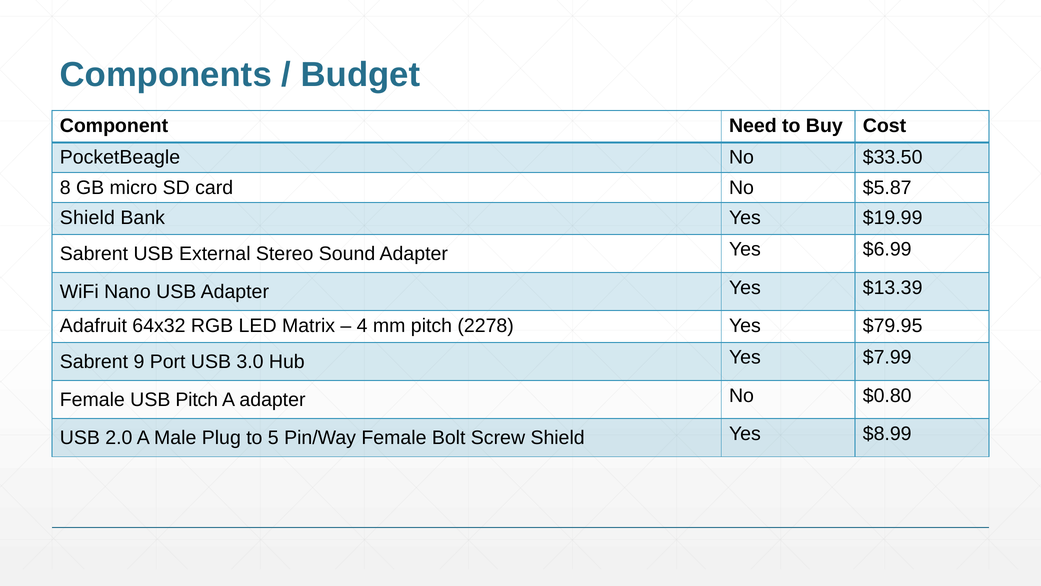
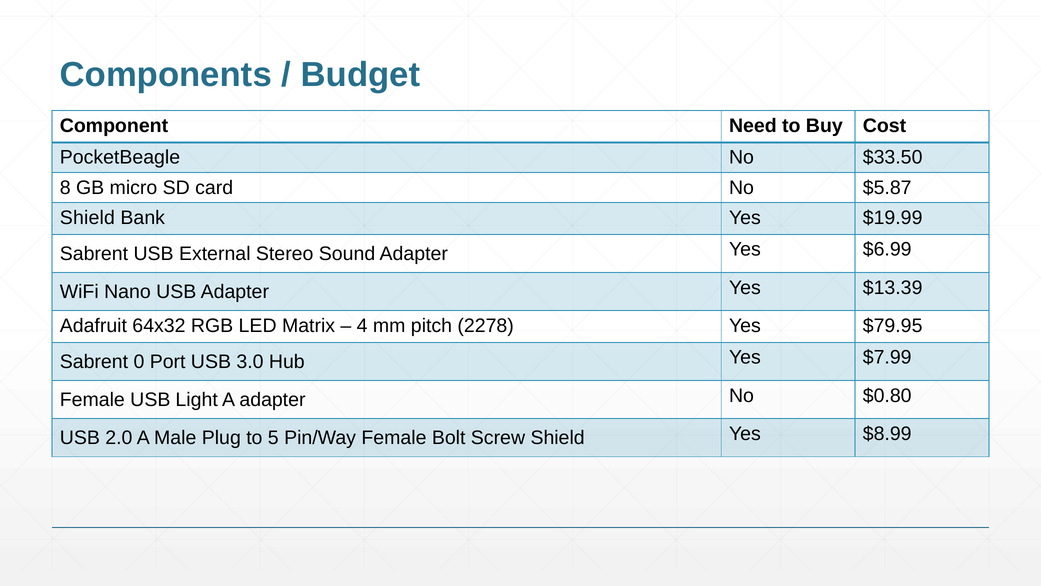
9: 9 -> 0 (139, 361)
USB Pitch: Pitch -> Light (197, 400)
